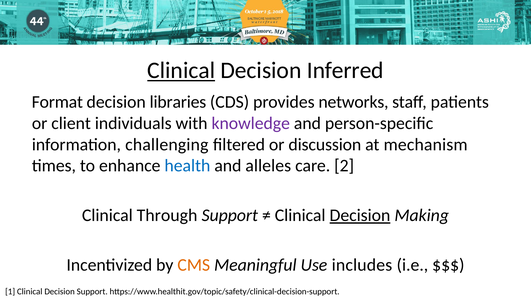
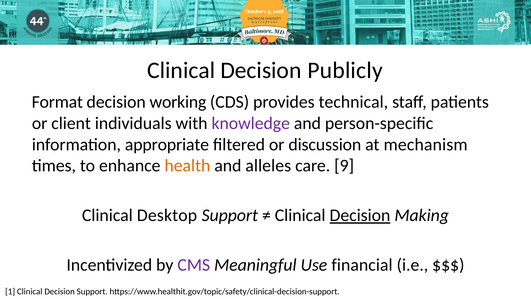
Clinical underline: present -> none (181, 70)
Inferred: Inferred -> Publicly (345, 70)
libraries: libraries -> working (178, 102)
networks: networks -> technical (353, 102)
challenging: challenging -> appropriate (167, 144)
health colour: blue -> orange (187, 166)
2: 2 -> 9 (344, 166)
Through: Through -> Desktop (167, 215)
CMS colour: orange -> purple (194, 265)
includes: includes -> financial (362, 265)
